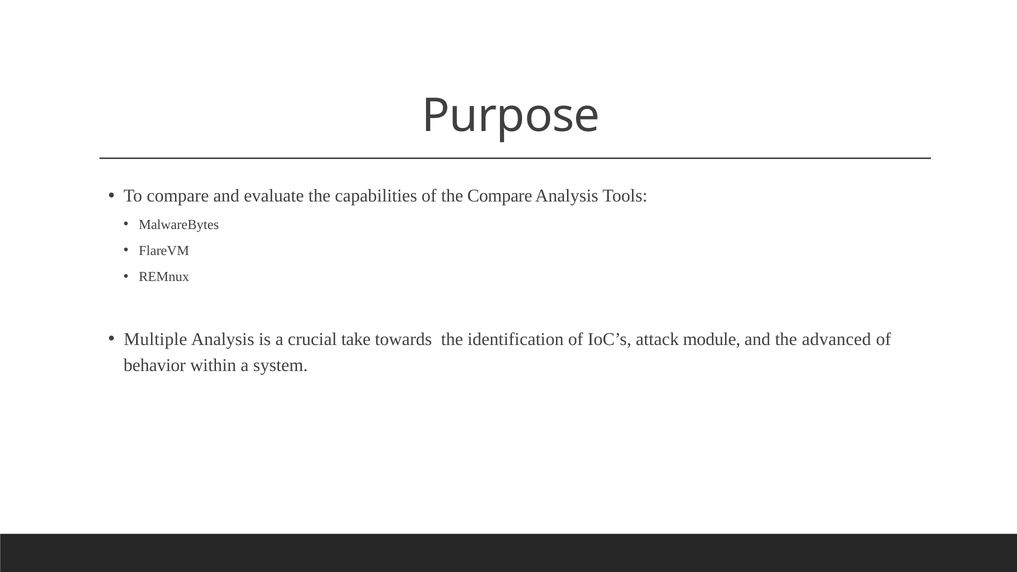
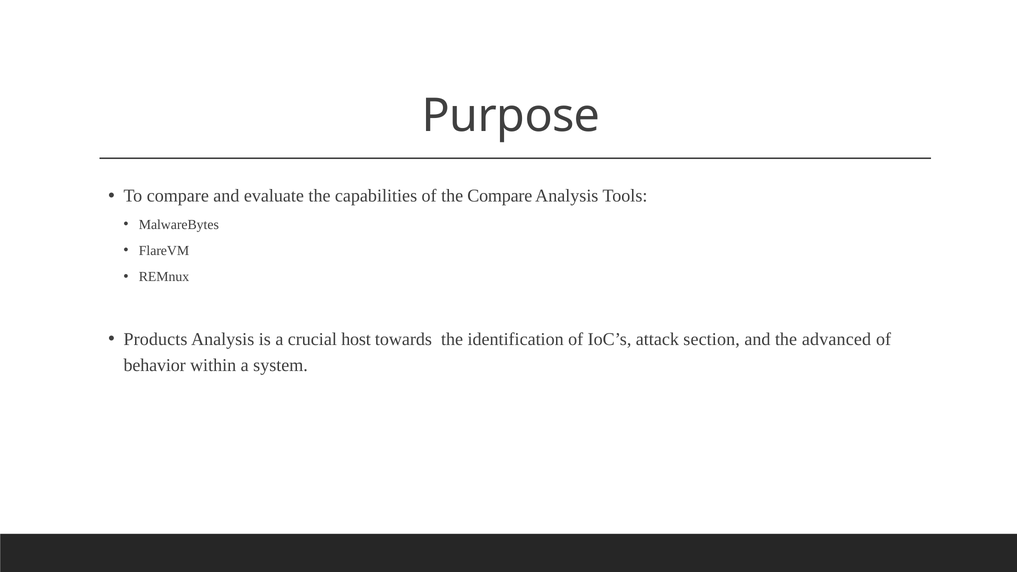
Multiple: Multiple -> Products (156, 339)
take: take -> host (356, 339)
module: module -> section (712, 339)
